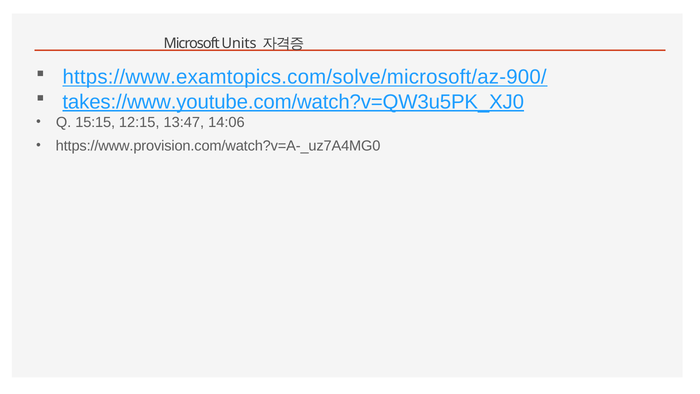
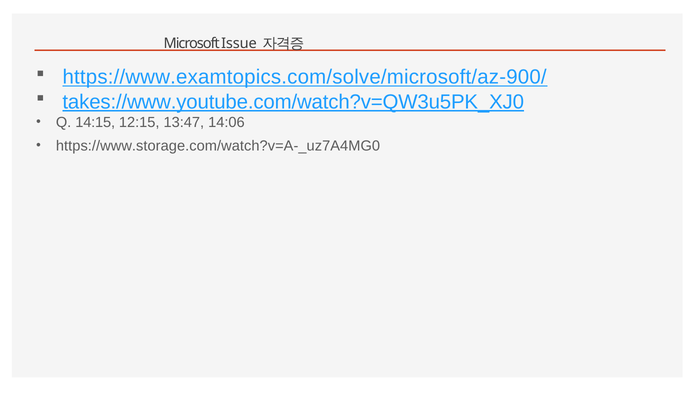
Units: Units -> Issue (239, 43)
15:15: 15:15 -> 14:15 (95, 122)
https://www.provision.com/watch?v=A-_uz7A4MG0: https://www.provision.com/watch?v=A-_uz7A4MG0 -> https://www.storage.com/watch?v=A-_uz7A4MG0 (218, 146)
